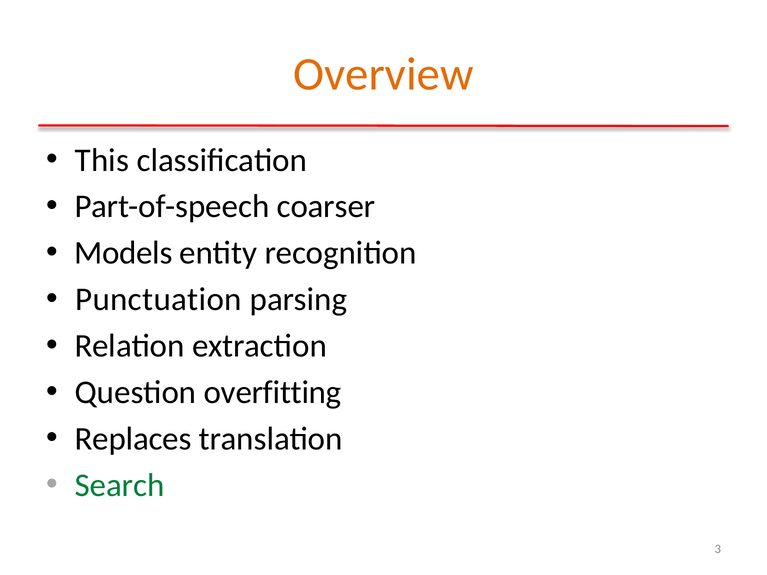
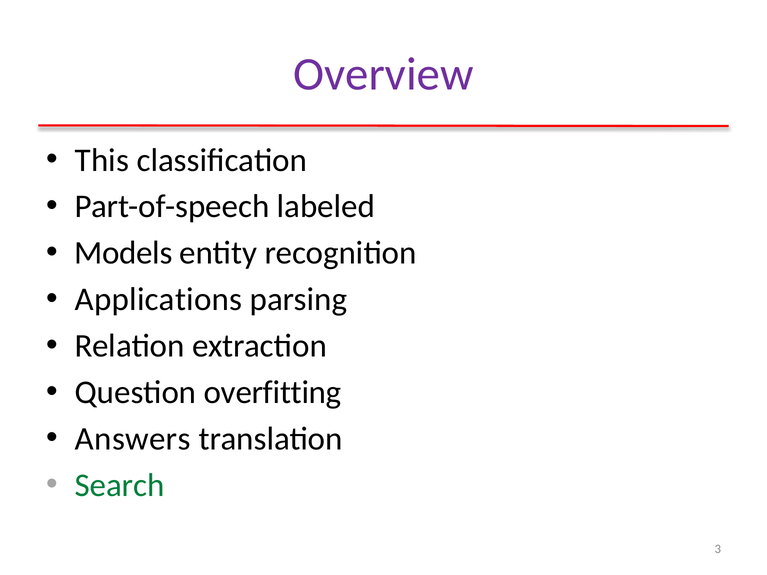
Overview colour: orange -> purple (383, 74)
coarser: coarser -> labeled (326, 207)
Punctuation: Punctuation -> Applications (158, 300)
Replaces: Replaces -> Answers (133, 439)
